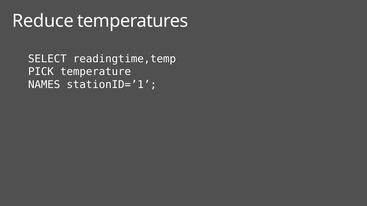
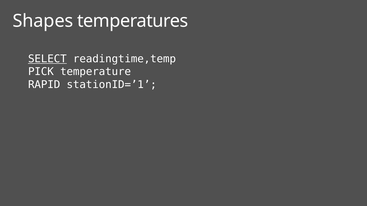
Reduce: Reduce -> Shapes (43, 21)
SELECT underline: none -> present (47, 59)
NAMES: NAMES -> RAPID (44, 85)
